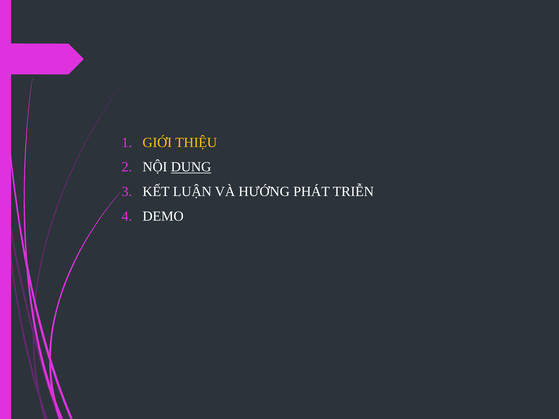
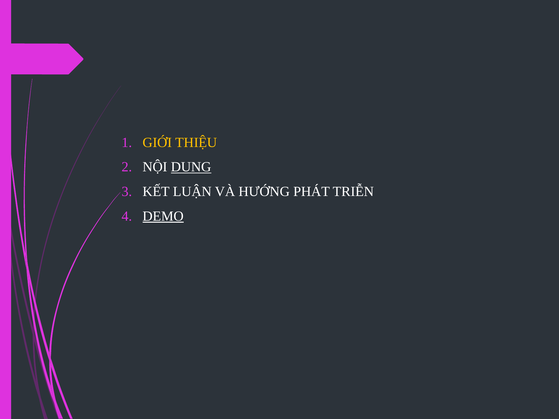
DEMO underline: none -> present (163, 216)
